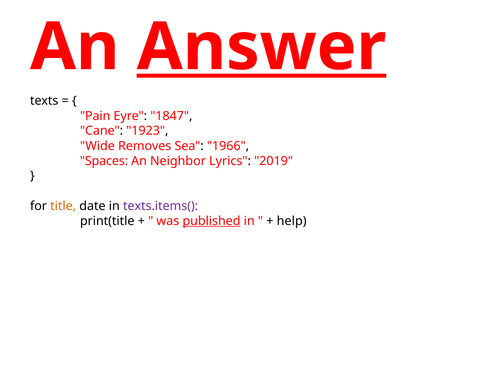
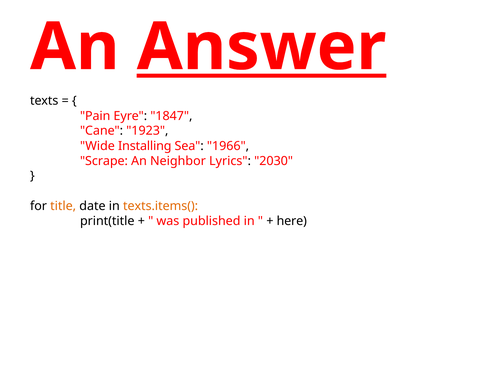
Removes: Removes -> Installing (145, 146)
Spaces: Spaces -> Scrape (104, 161)
2019: 2019 -> 2030 (274, 161)
texts.items( colour: purple -> orange (161, 206)
published underline: present -> none (211, 221)
help: help -> here (292, 221)
